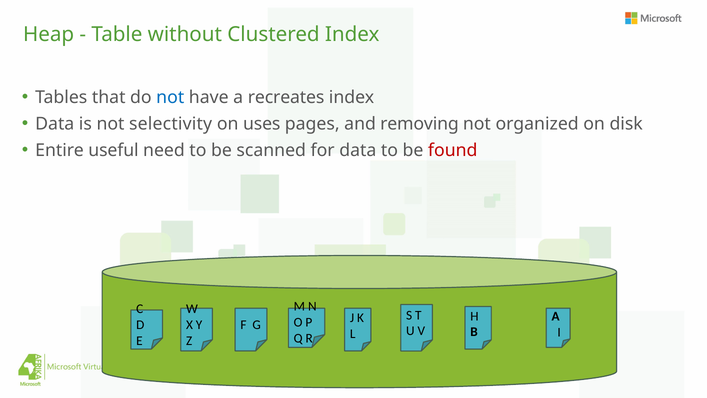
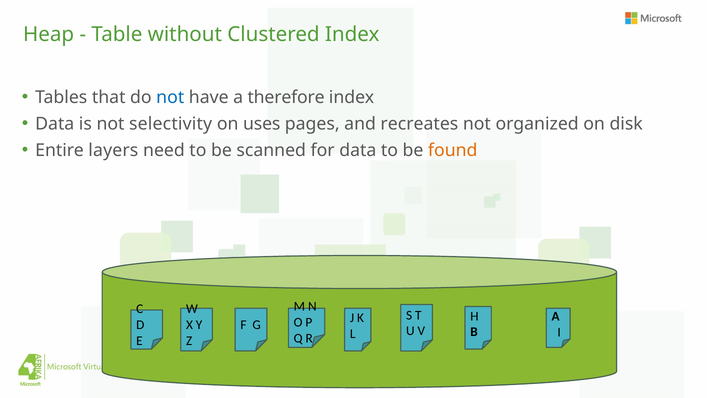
recreates: recreates -> therefore (286, 97)
removing: removing -> recreates (419, 124)
useful: useful -> layers (113, 150)
found colour: red -> orange (453, 150)
